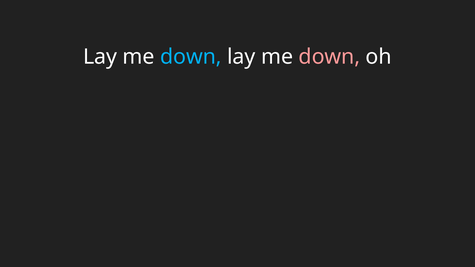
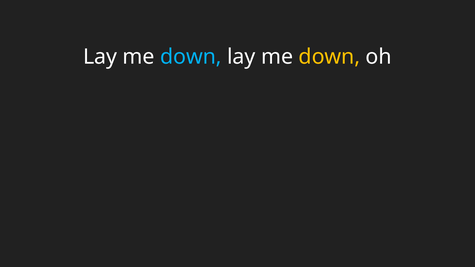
down colour: pink -> yellow (329, 57)
